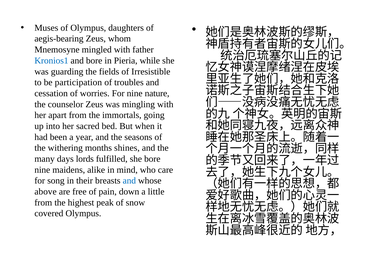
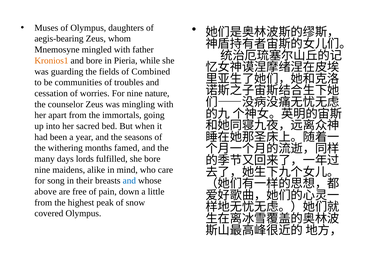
Kronios1 colour: blue -> orange (51, 61)
Irresistible: Irresistible -> Combined (151, 72)
participation: participation -> communities (78, 83)
shines: shines -> famed (127, 148)
